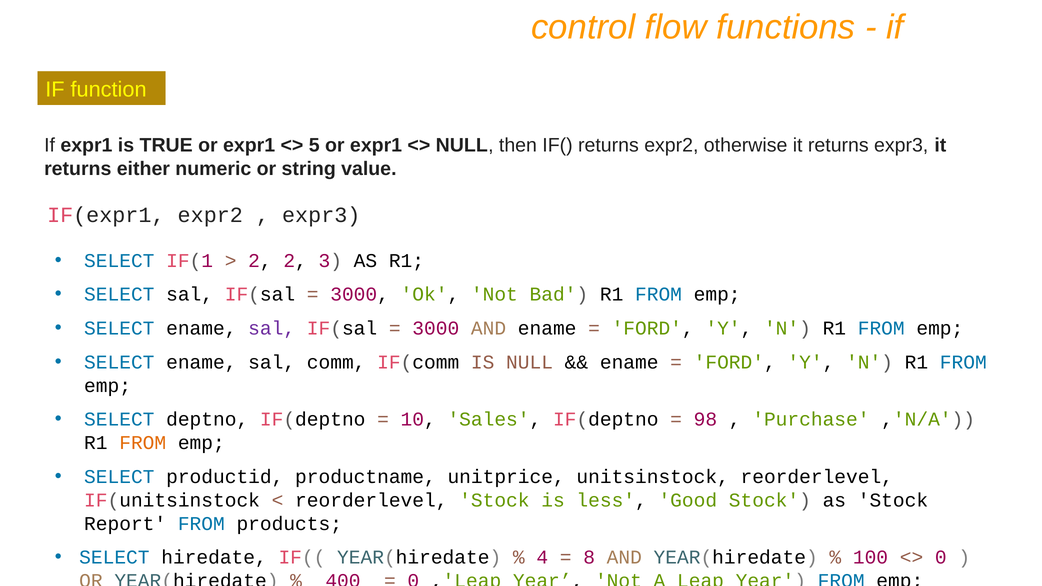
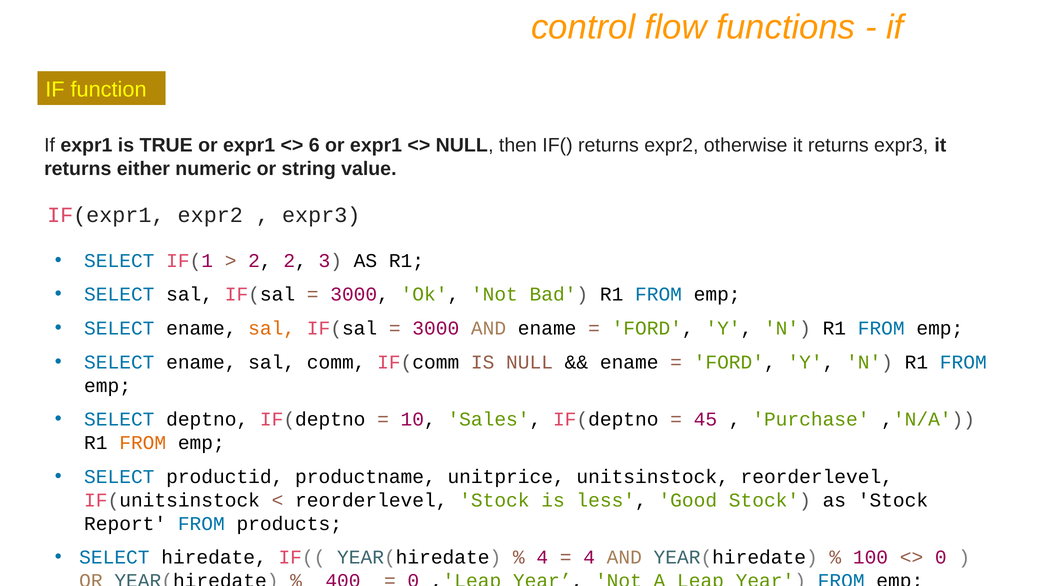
5: 5 -> 6 (314, 146)
sal colour: purple -> orange (272, 328)
98: 98 -> 45 (705, 420)
8: 8 -> 4 (589, 558)
